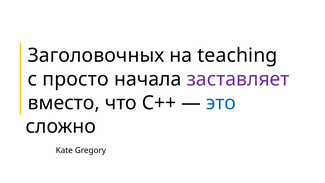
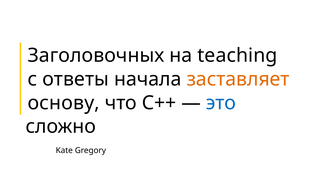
просто: просто -> ответы (76, 79)
заставляет colour: purple -> orange (238, 79)
вместо: вместо -> основу (64, 103)
